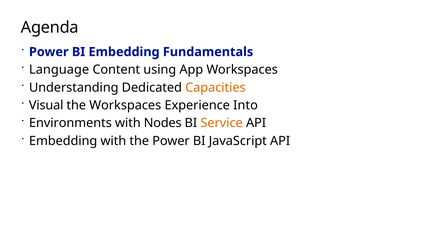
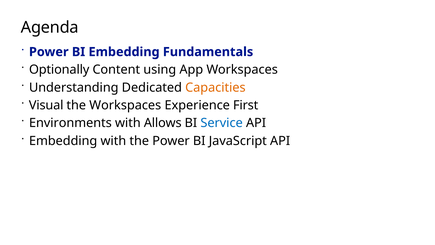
Language: Language -> Optionally (59, 70)
Into: Into -> First (246, 105)
Nodes: Nodes -> Allows (163, 123)
Service colour: orange -> blue (222, 123)
